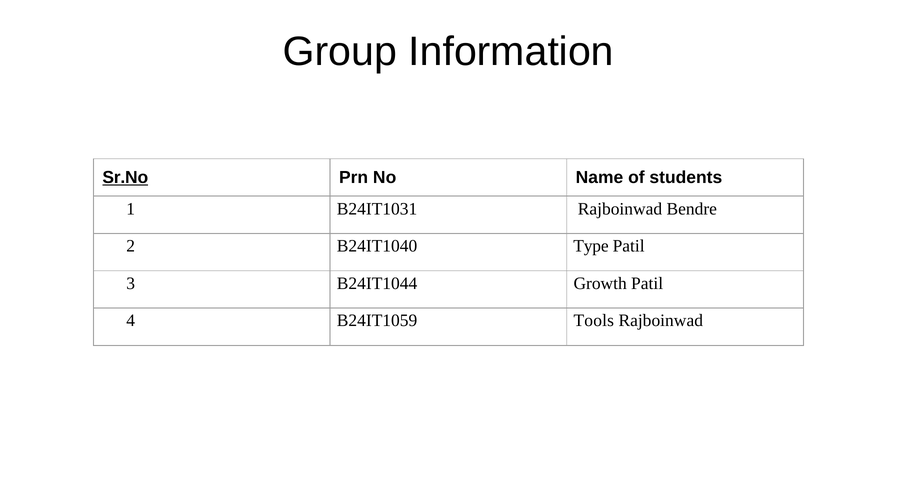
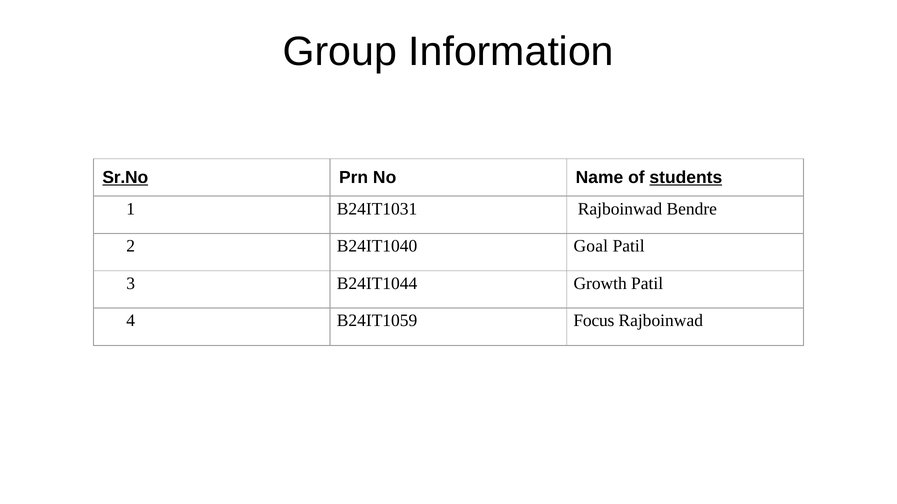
students underline: none -> present (686, 178)
Type: Type -> Goal (591, 246)
Tools: Tools -> Focus (594, 321)
